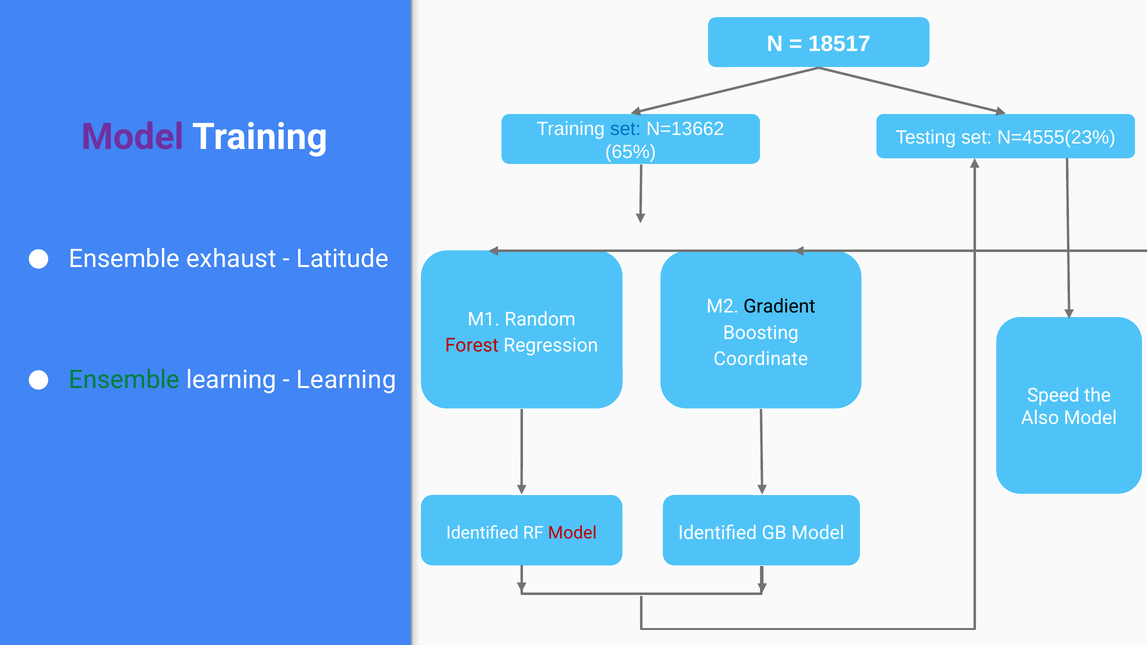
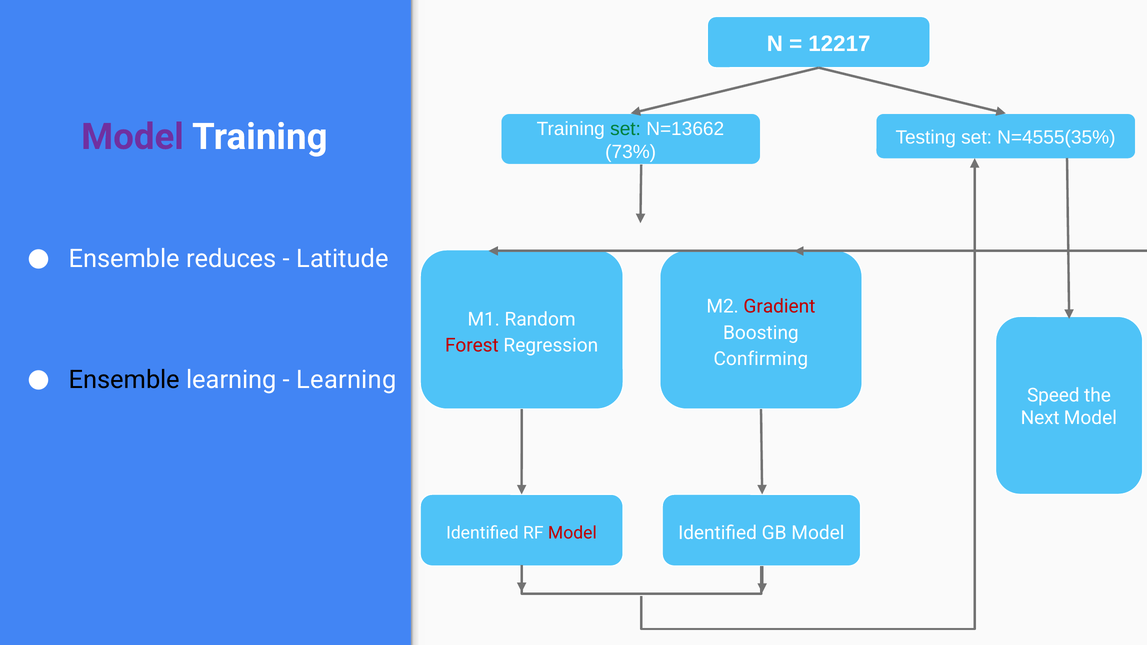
18517: 18517 -> 12217 (839, 44)
set colour: blue -> green (626, 129)
N=4555(23%: N=4555(23% -> N=4555(35% (1056, 137)
65%: 65% -> 73% (631, 152)
exhaust: exhaust -> reduces (231, 259)
Gradient colour: black -> red (779, 306)
Coordinate: Coordinate -> Confirming (761, 359)
Ensemble colour: green -> black (124, 380)
Also: Also -> Next (1040, 418)
